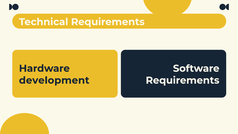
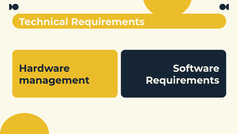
development: development -> management (54, 80)
